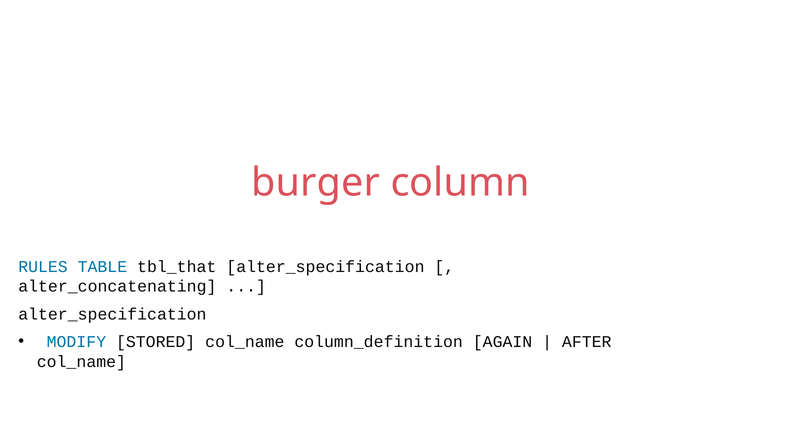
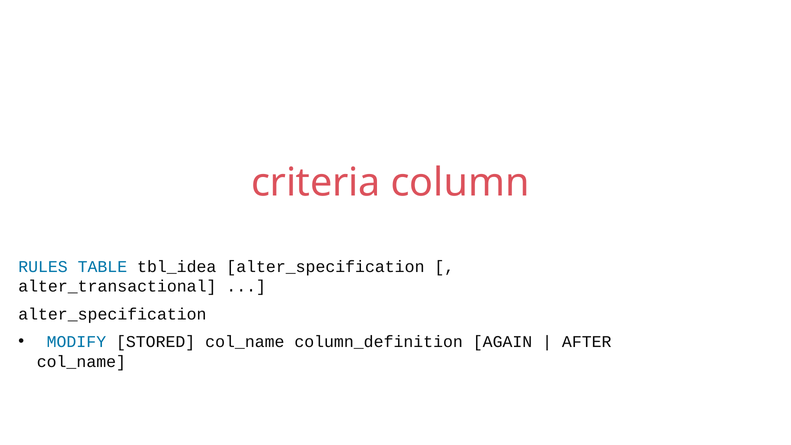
burger: burger -> criteria (316, 183)
tbl_that: tbl_that -> tbl_idea (177, 267)
alter_concatenating: alter_concatenating -> alter_transactional (117, 287)
